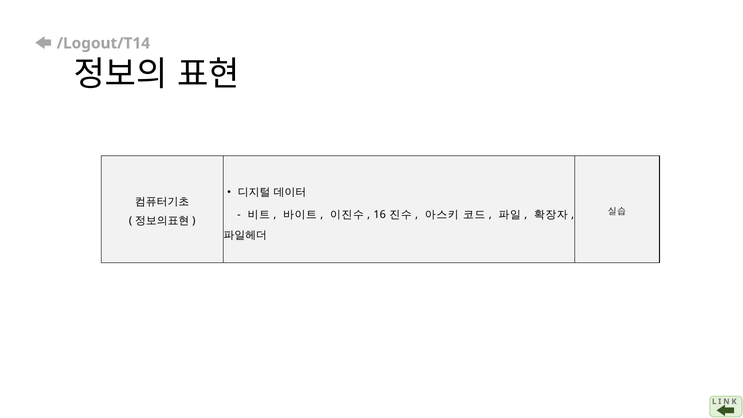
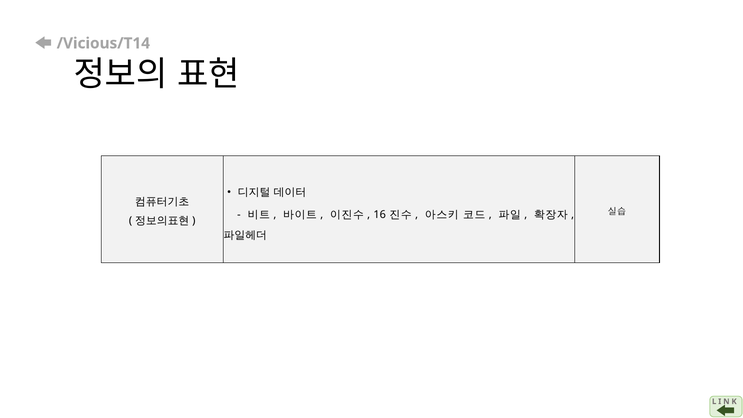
/Logout/T14: /Logout/T14 -> /Vicious/T14 (103, 43)
